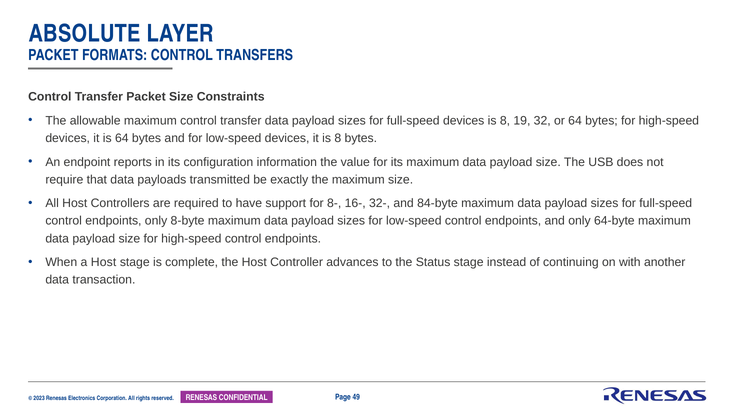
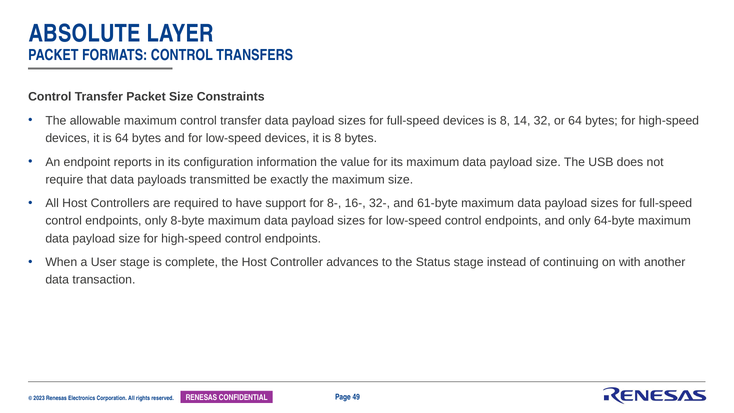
19: 19 -> 14 (522, 121)
84-byte: 84-byte -> 61-byte (438, 203)
a Host: Host -> User (104, 262)
